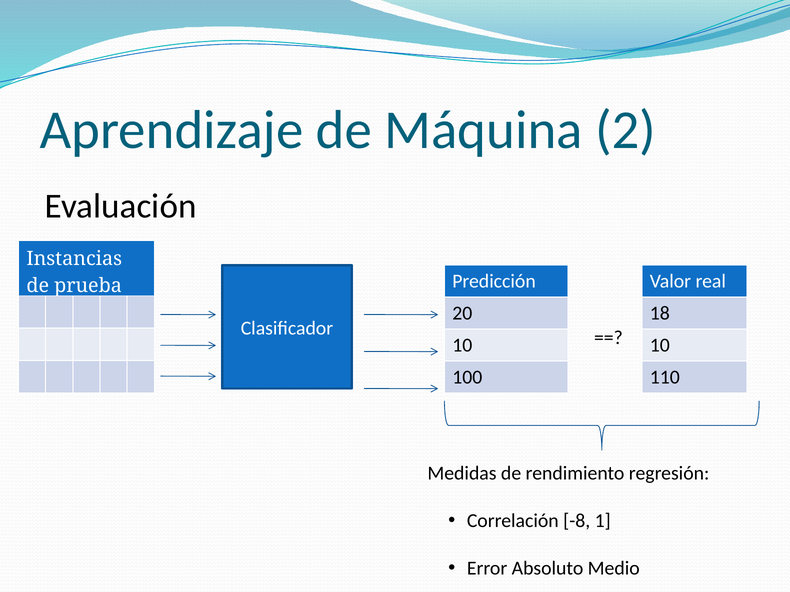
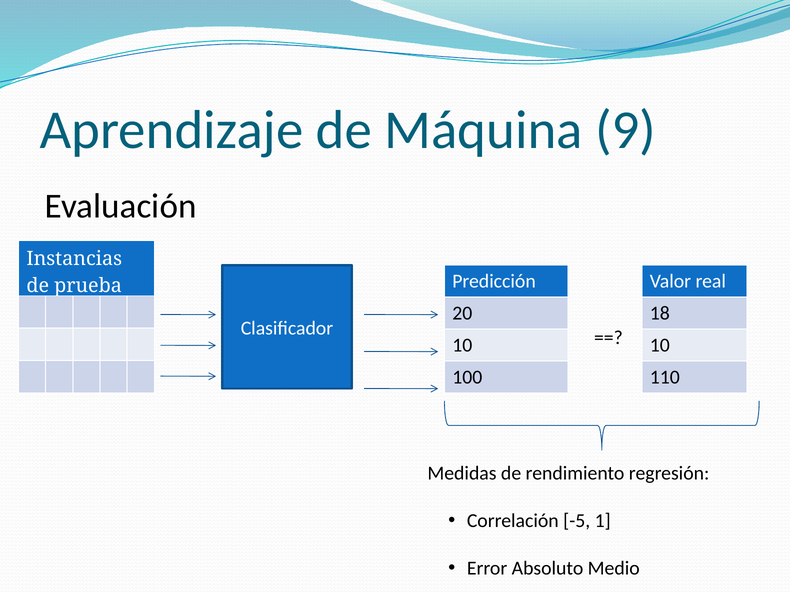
2: 2 -> 9 (626, 130)
-8: -8 -> -5 (577, 521)
